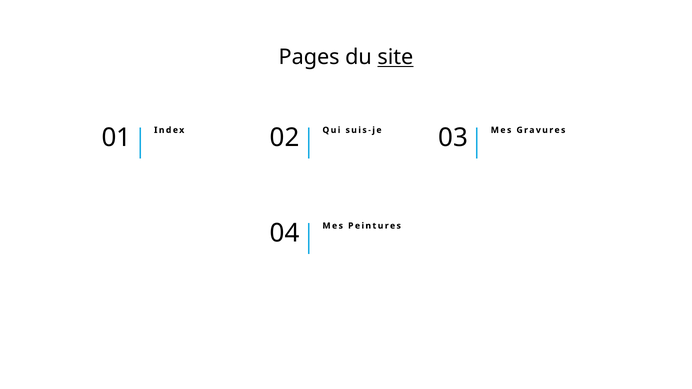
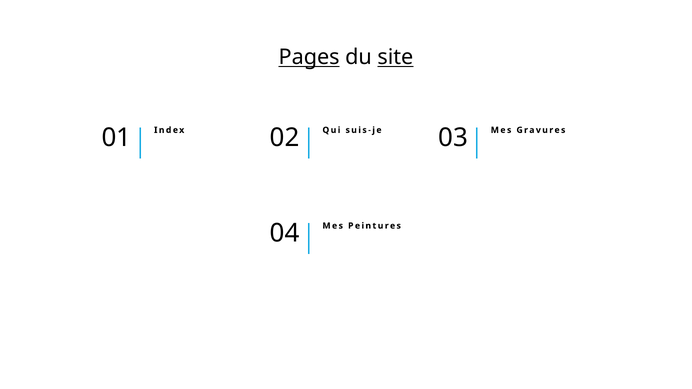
Pages underline: none -> present (309, 57)
